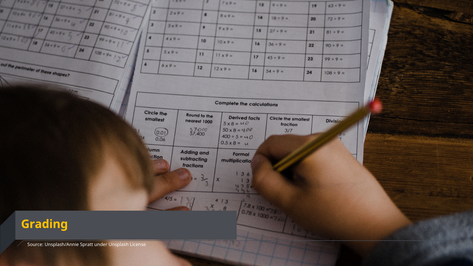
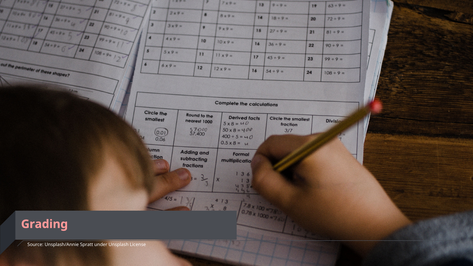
Grading colour: yellow -> pink (44, 224)
